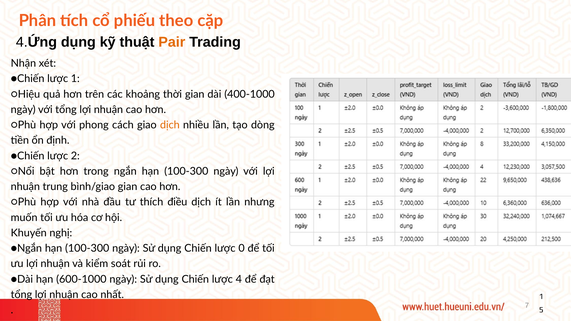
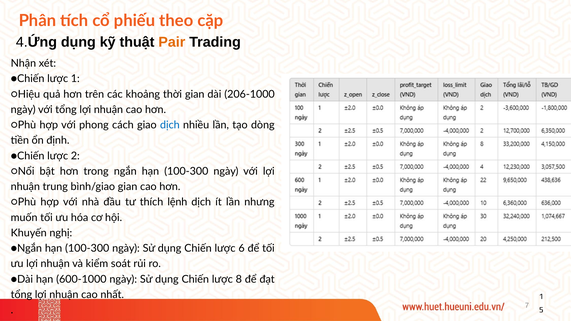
400-1000: 400-1000 -> 206-1000 (250, 94)
dịch colour: orange -> blue (170, 125)
điều: điều -> lệnh (177, 202)
0: 0 -> 6 (242, 248)
4: 4 -> 8 (239, 279)
